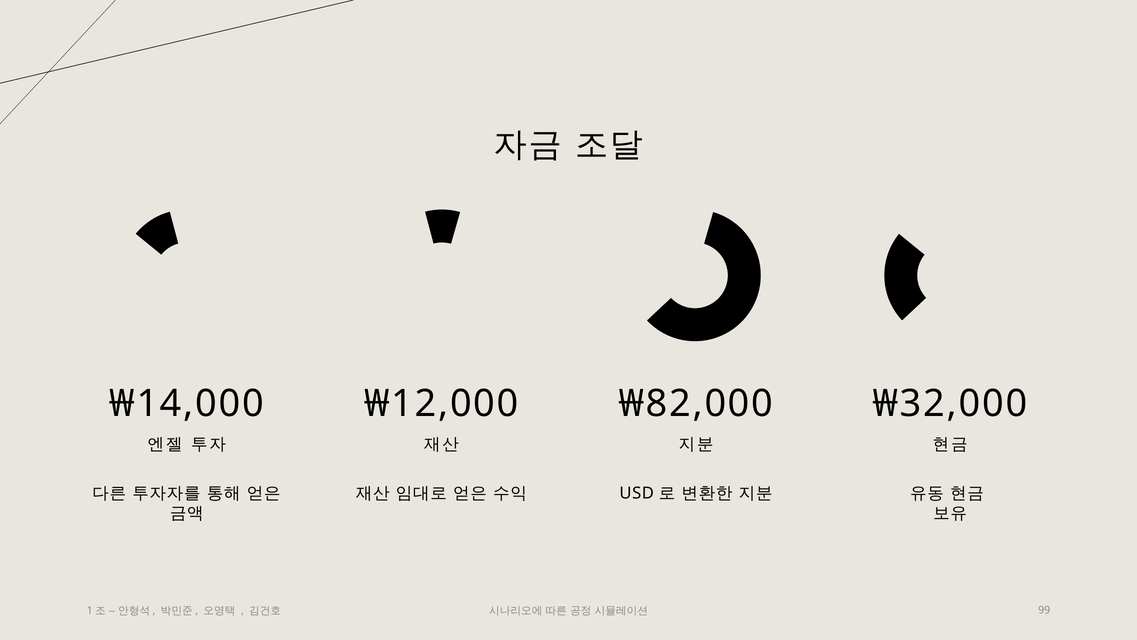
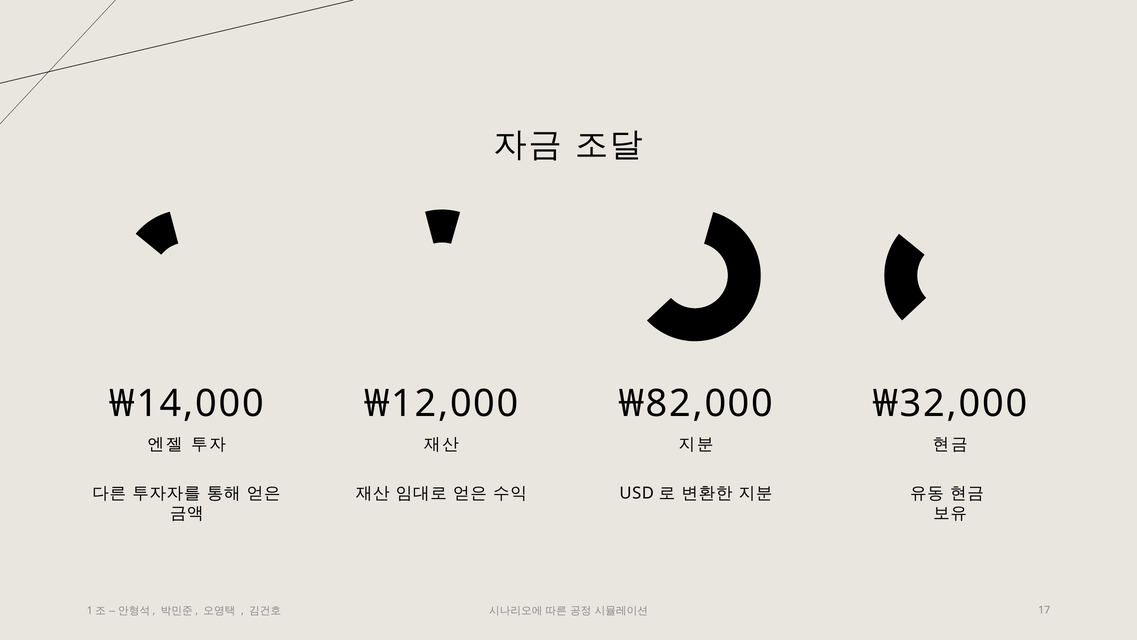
99: 99 -> 17 (1044, 610)
